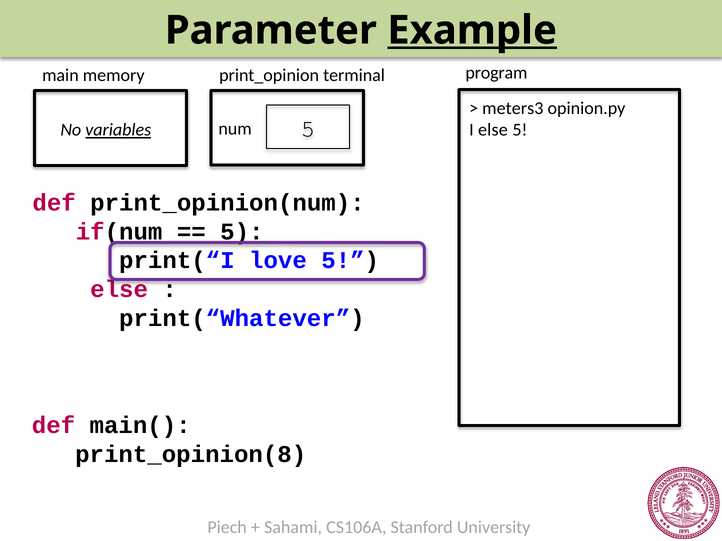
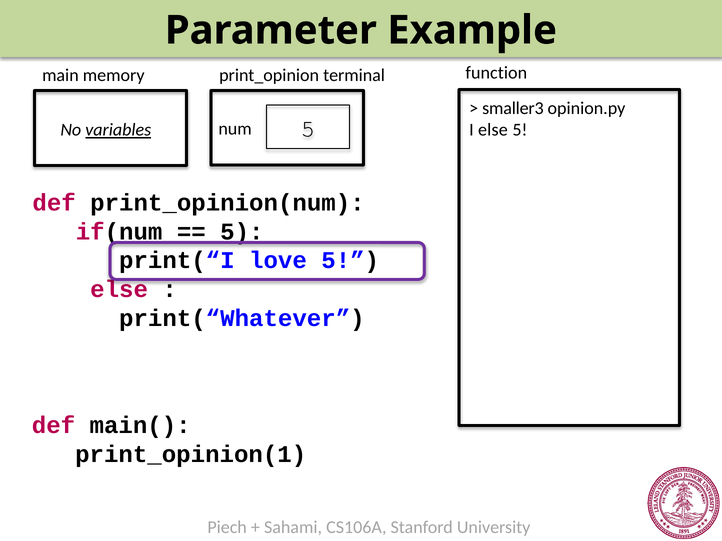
Example underline: present -> none (472, 30)
program: program -> function (496, 73)
meters3: meters3 -> smaller3 (513, 108)
print_opinion(8: print_opinion(8 -> print_opinion(1 (191, 455)
